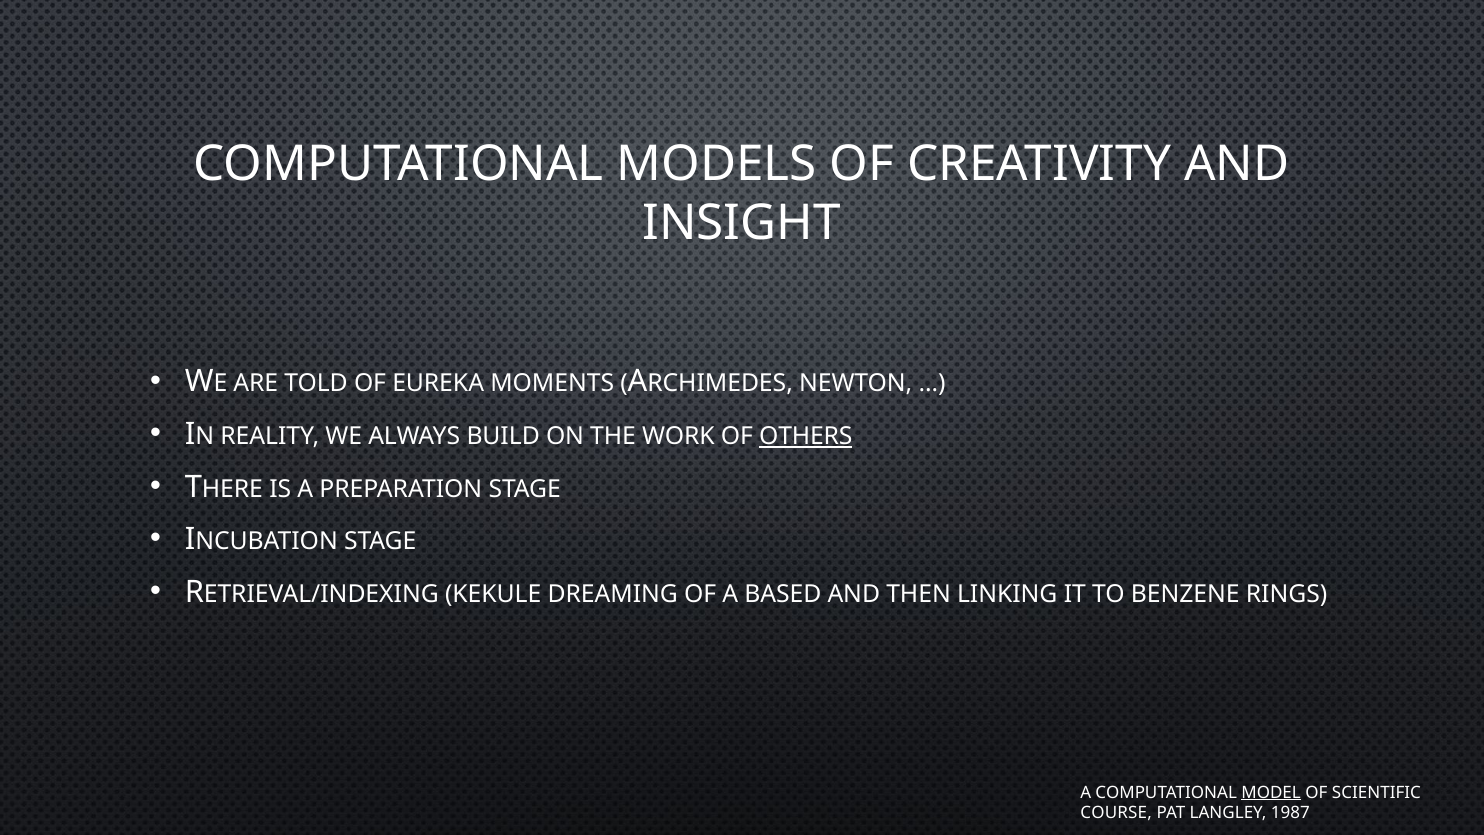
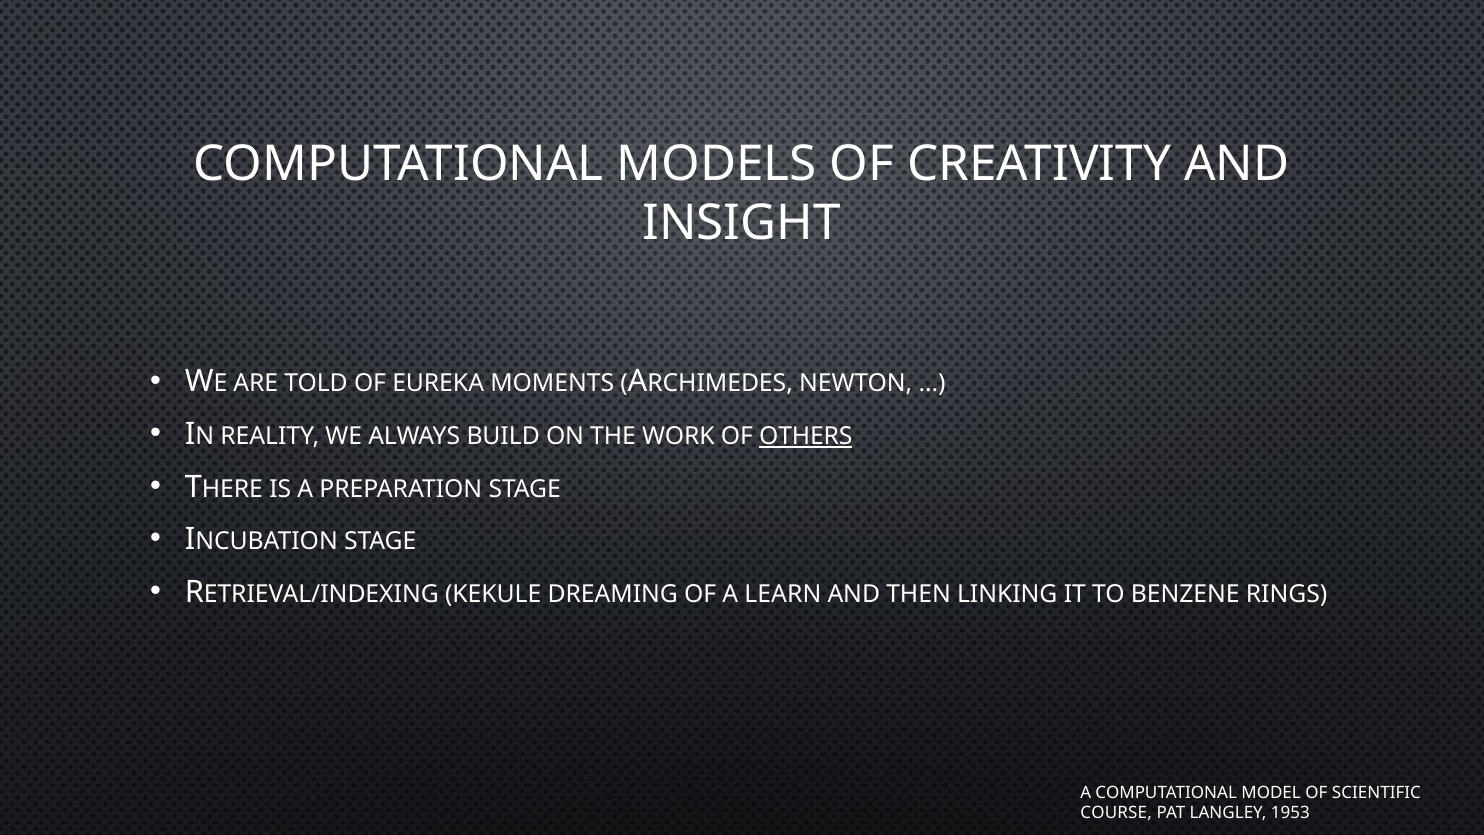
BASED: BASED -> LEARN (783, 594)
MODEL underline: present -> none (1271, 792)
1987: 1987 -> 1953 (1290, 813)
